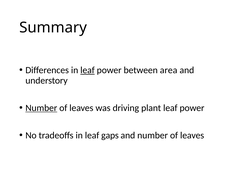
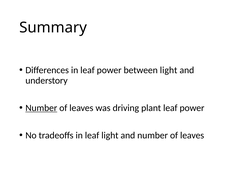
leaf underline: present -> none (88, 70)
between area: area -> light (169, 70)
leaf gaps: gaps -> light (110, 135)
